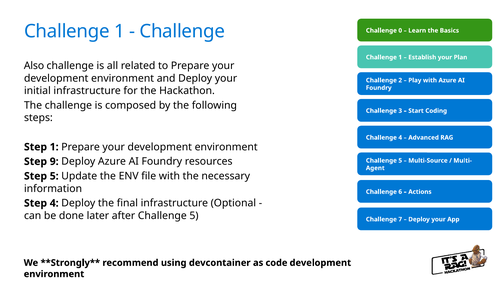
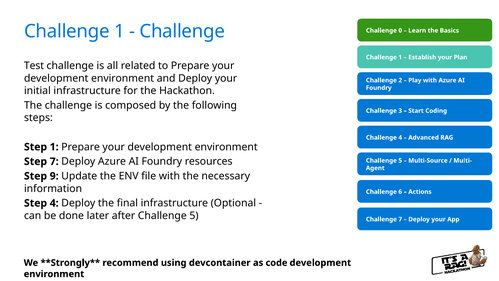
Also: Also -> Test (34, 66)
Step 9: 9 -> 7 (54, 161)
Step 5: 5 -> 9 (54, 176)
